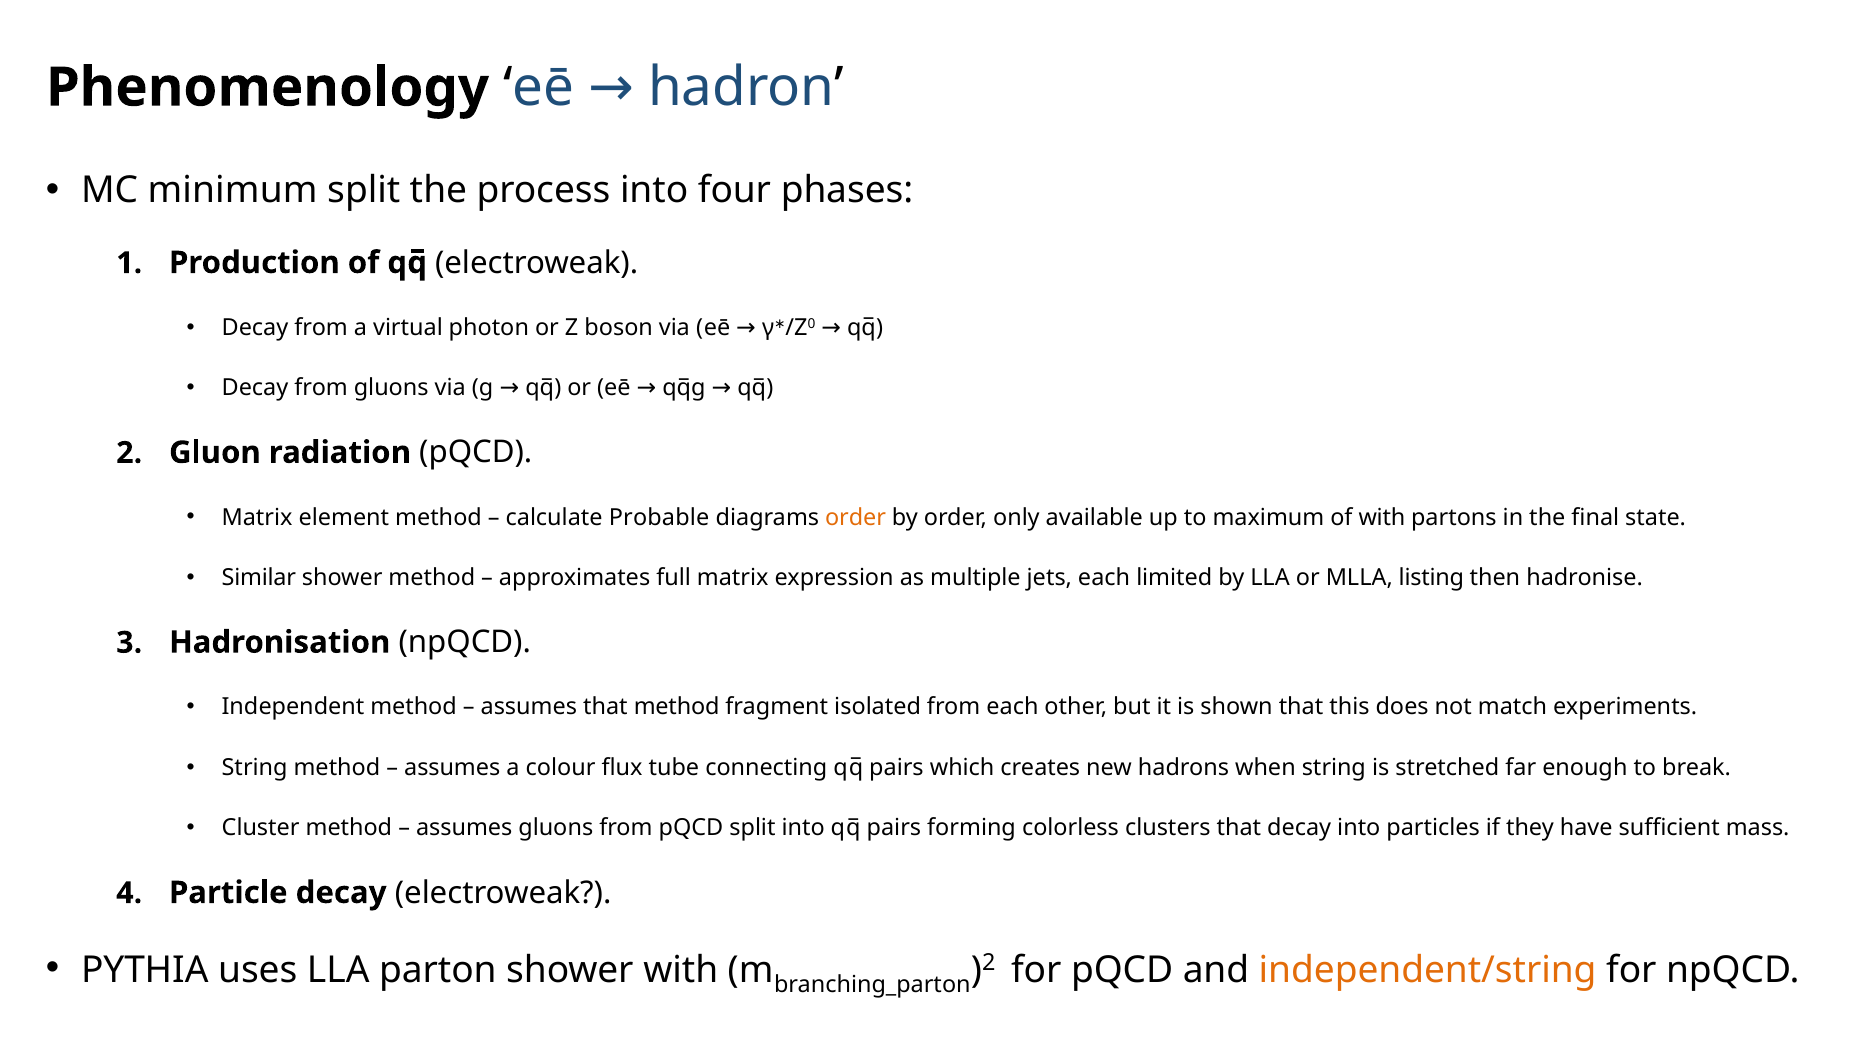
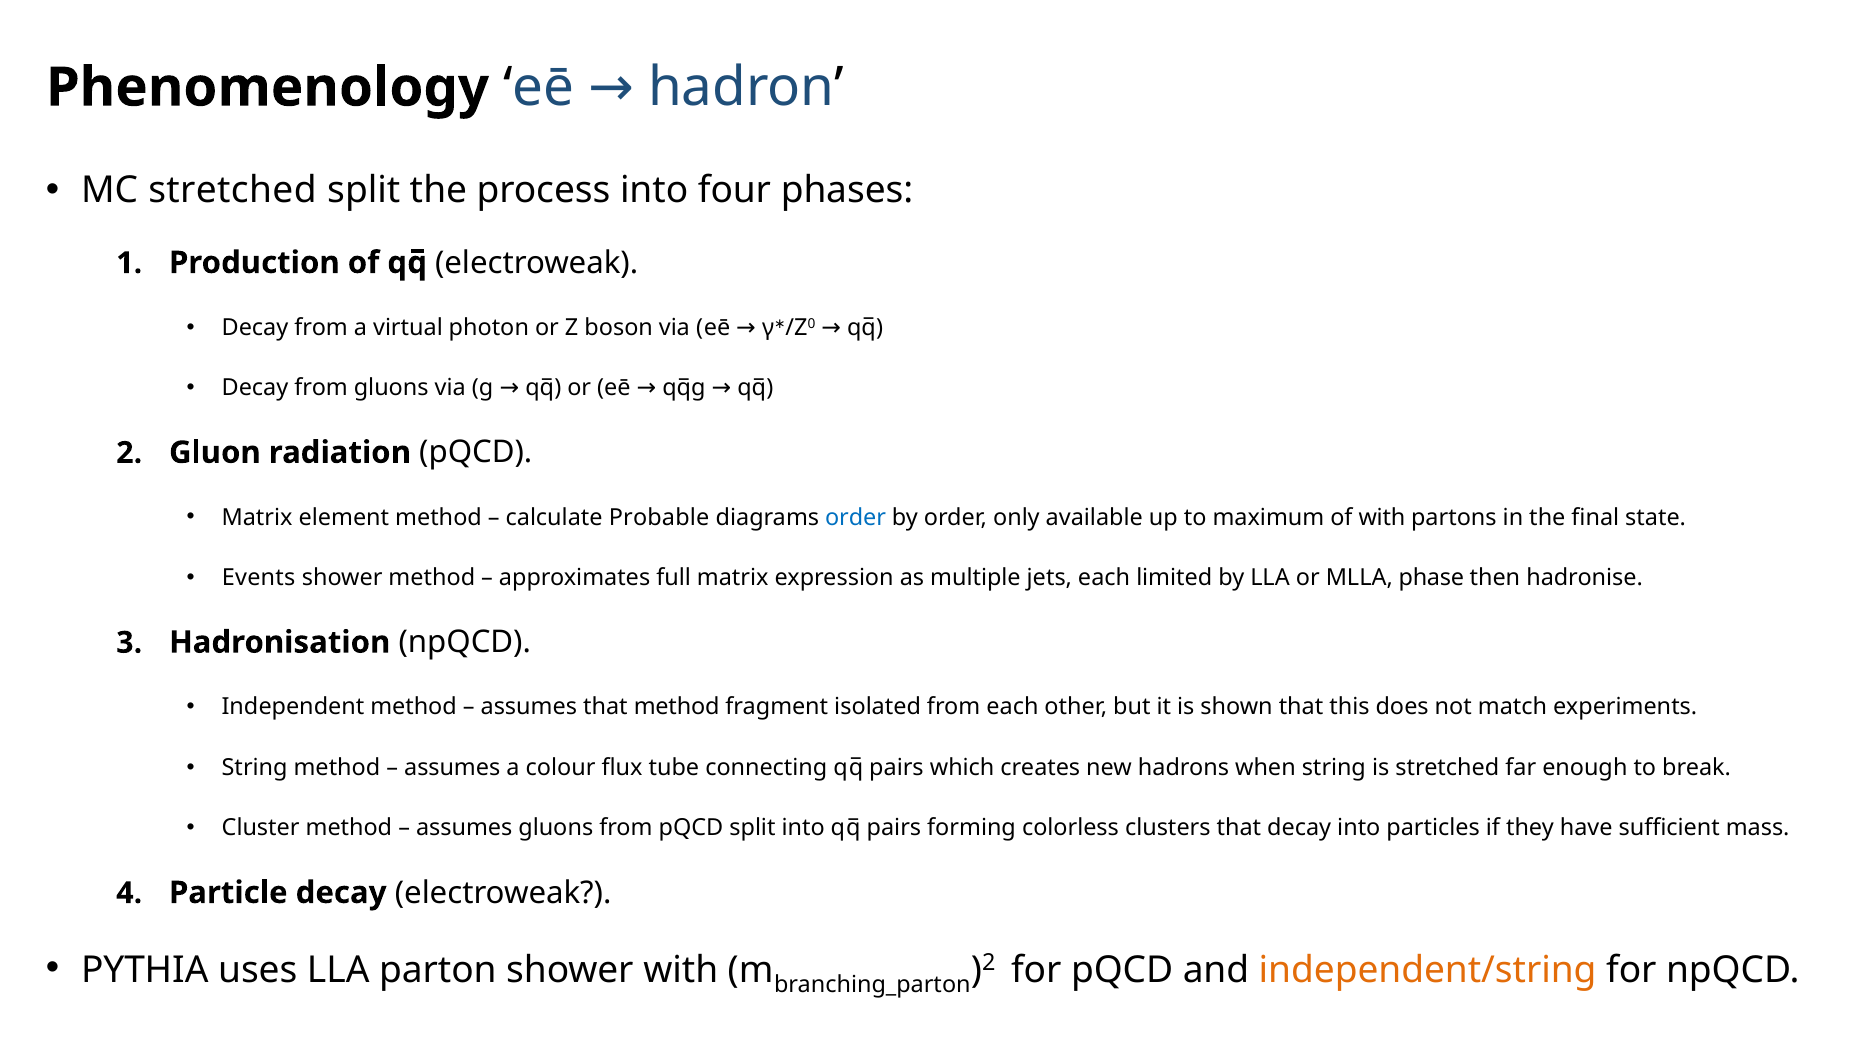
MC minimum: minimum -> stretched (232, 191)
order colour: orange -> blue (856, 517)
Similar: Similar -> Events (259, 578)
listing: listing -> phase (1431, 578)
